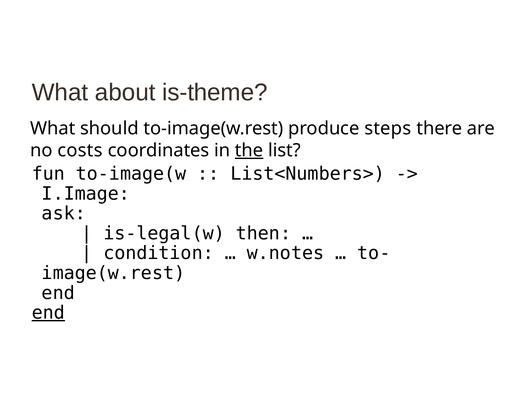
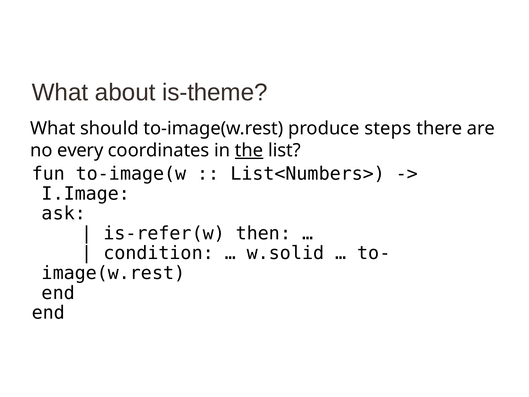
costs: costs -> every (80, 150)
is-legal(w: is-legal(w -> is-refer(w (164, 233)
w.notes: w.notes -> w.solid (286, 253)
end underline: present -> none (48, 313)
